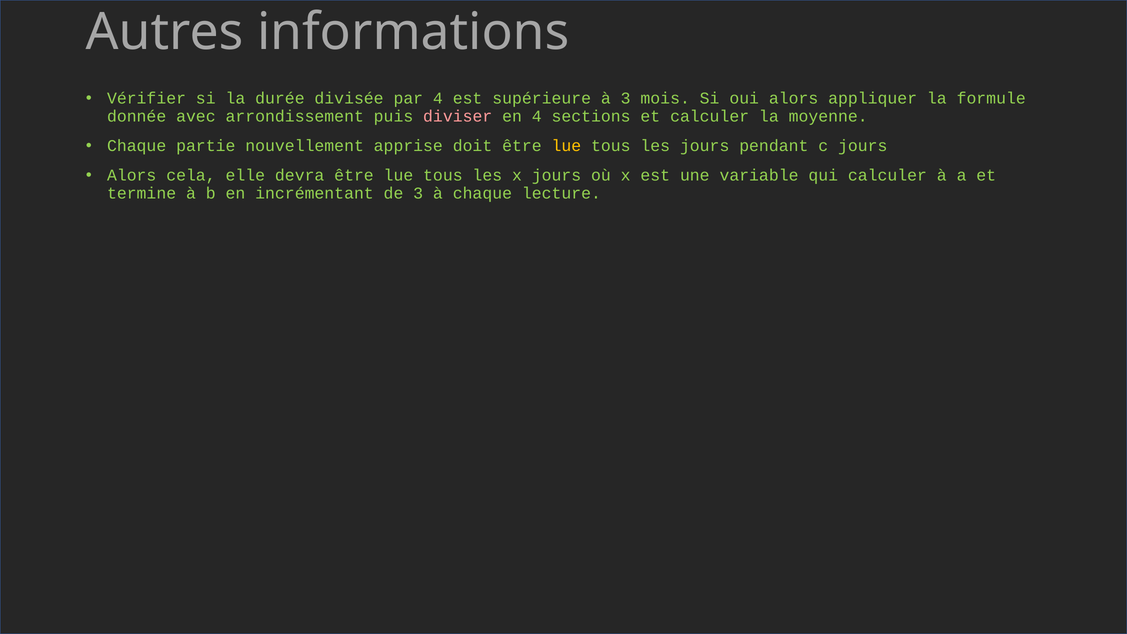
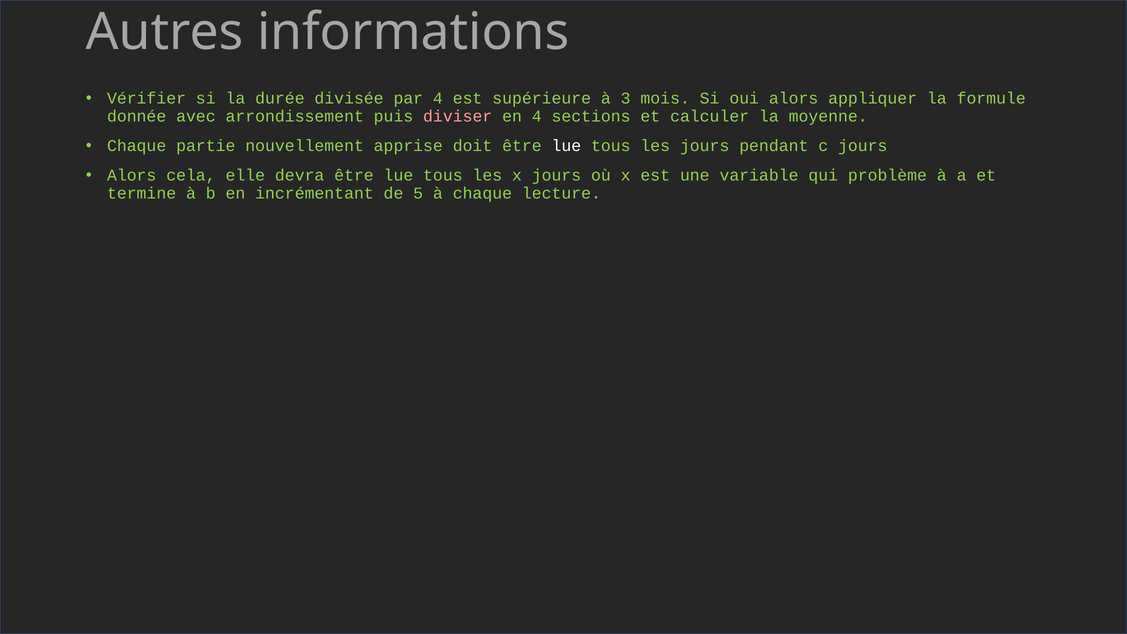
lue colour: yellow -> white (566, 146)
qui calculer: calculer -> problème (887, 175)
de 3: 3 -> 5 (418, 193)
